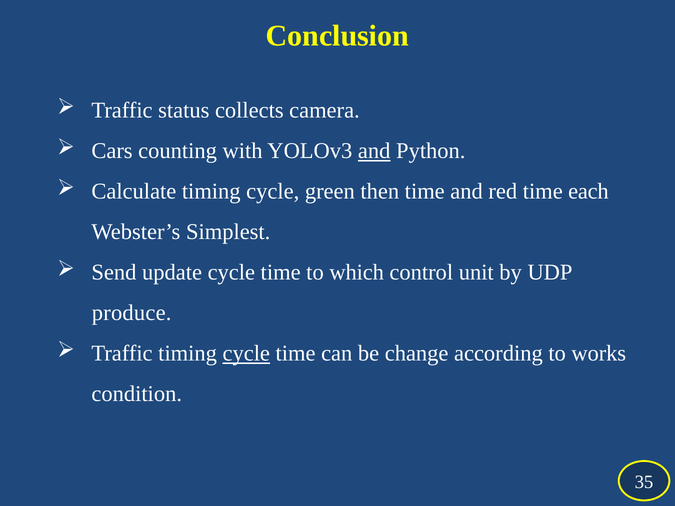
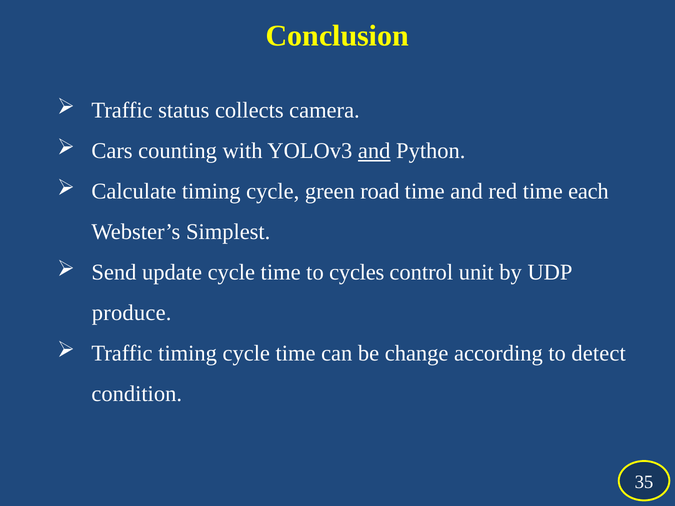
then: then -> road (380, 192)
which: which -> cycles (357, 273)
cycle underline: present -> none (246, 354)
works: works -> detect (599, 354)
